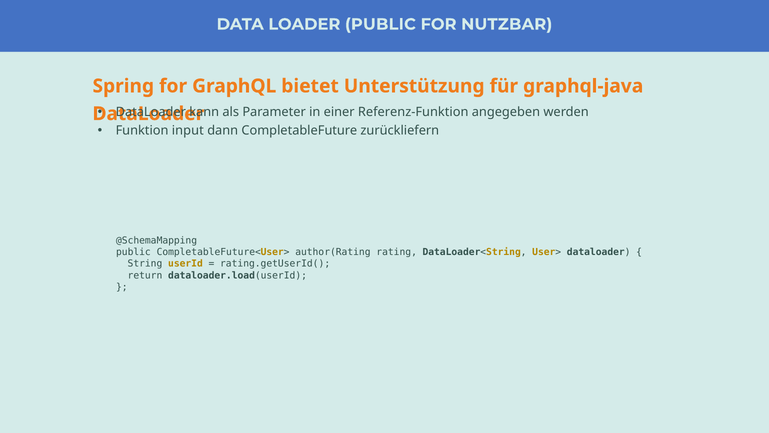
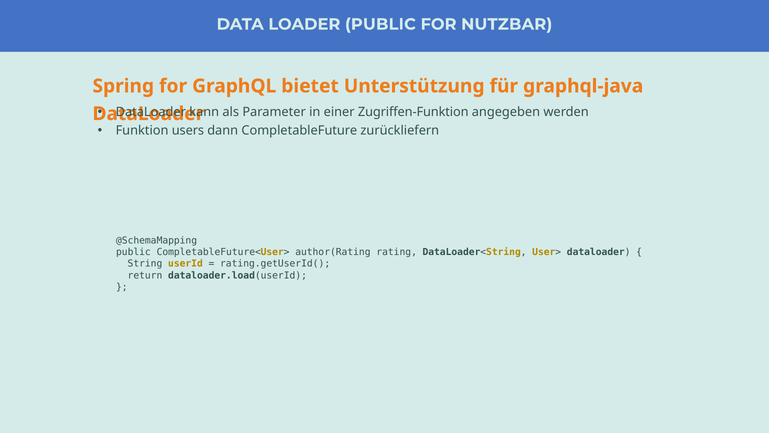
Referenz-Funktion: Referenz-Funktion -> Zugriffen-Funktion (413, 112)
input: input -> users (188, 130)
